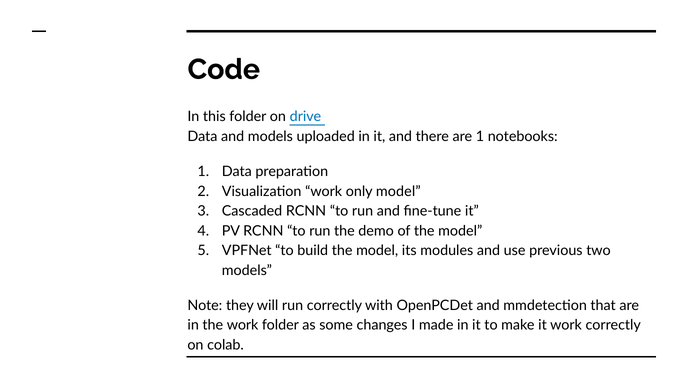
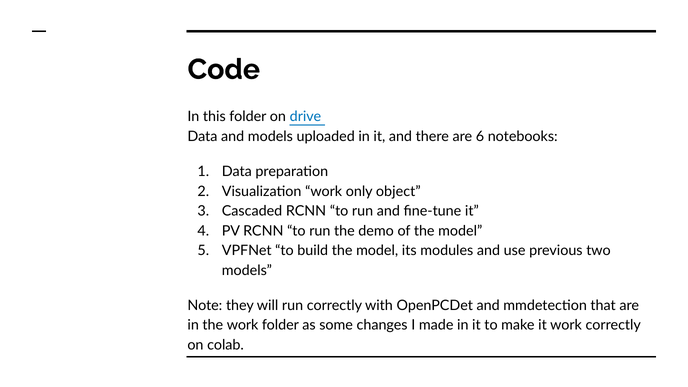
are 1: 1 -> 6 (480, 137)
only model: model -> object (398, 191)
